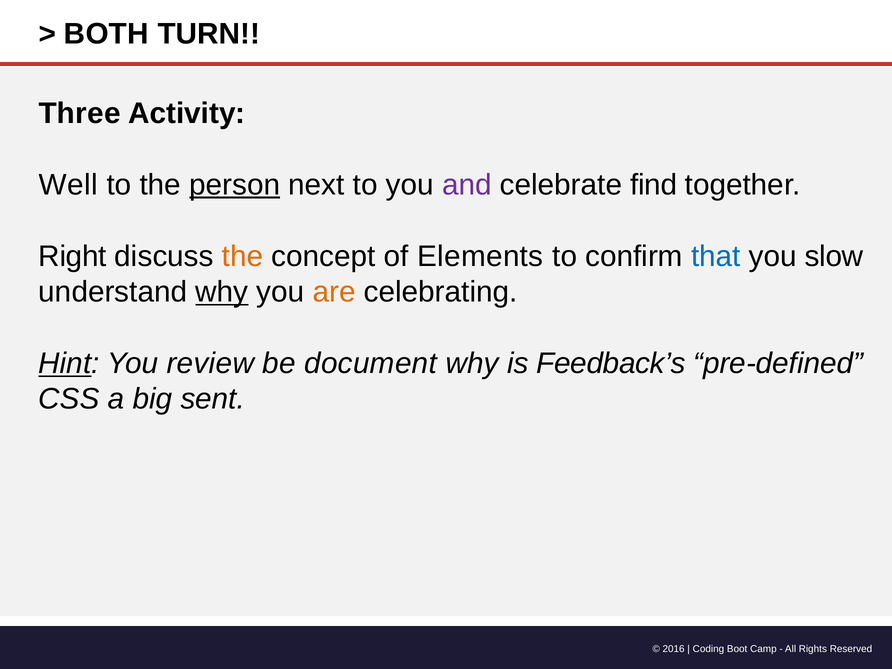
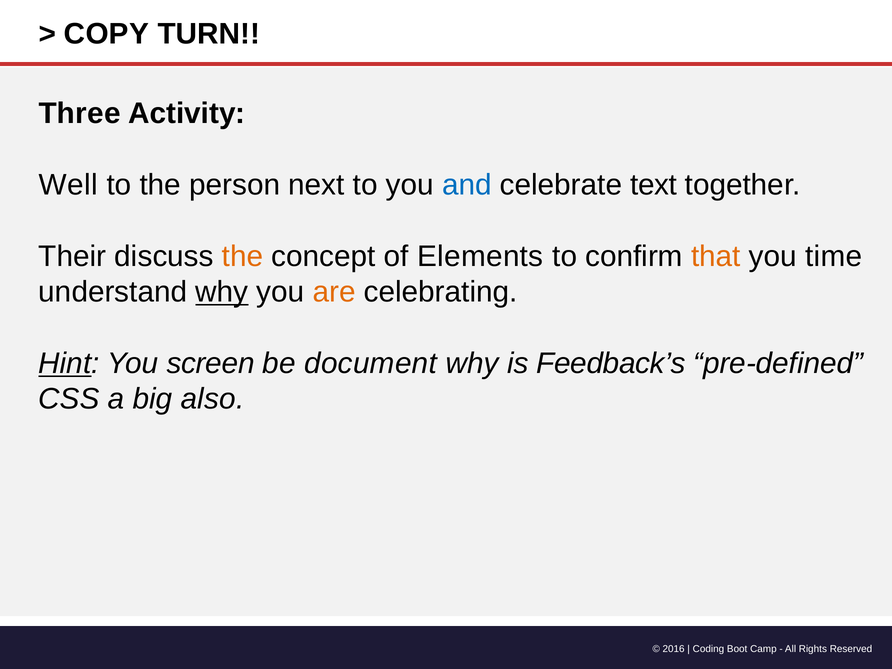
BOTH: BOTH -> COPY (106, 34)
person underline: present -> none (235, 185)
and colour: purple -> blue (467, 185)
find: find -> text (654, 185)
Right: Right -> Their (72, 256)
that colour: blue -> orange (716, 256)
slow: slow -> time (834, 256)
review: review -> screen (211, 363)
sent: sent -> also (213, 399)
